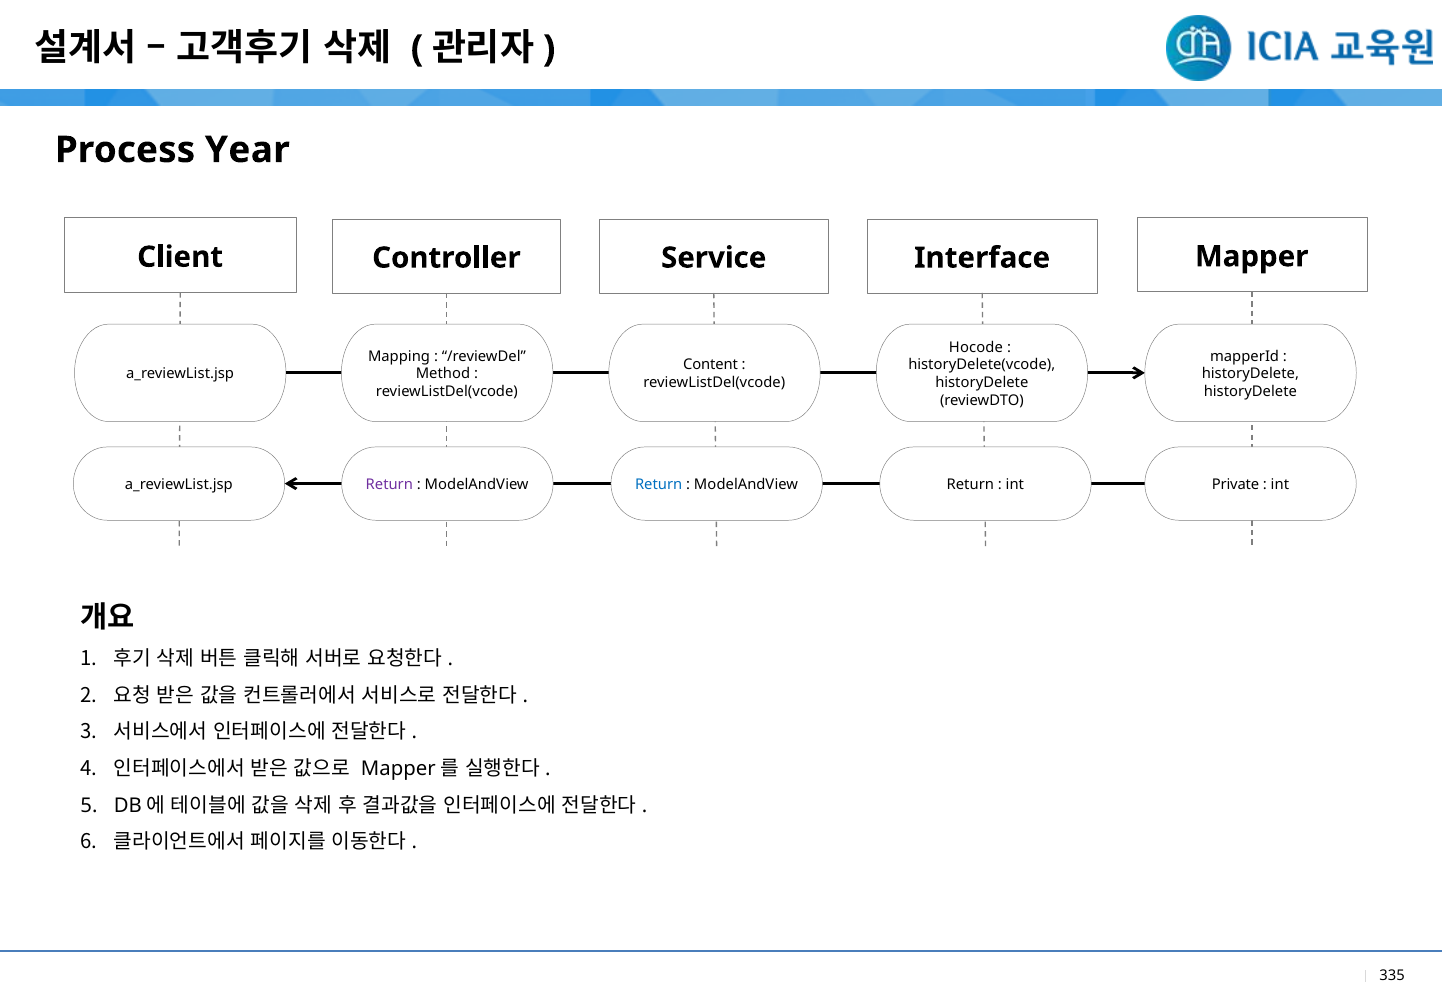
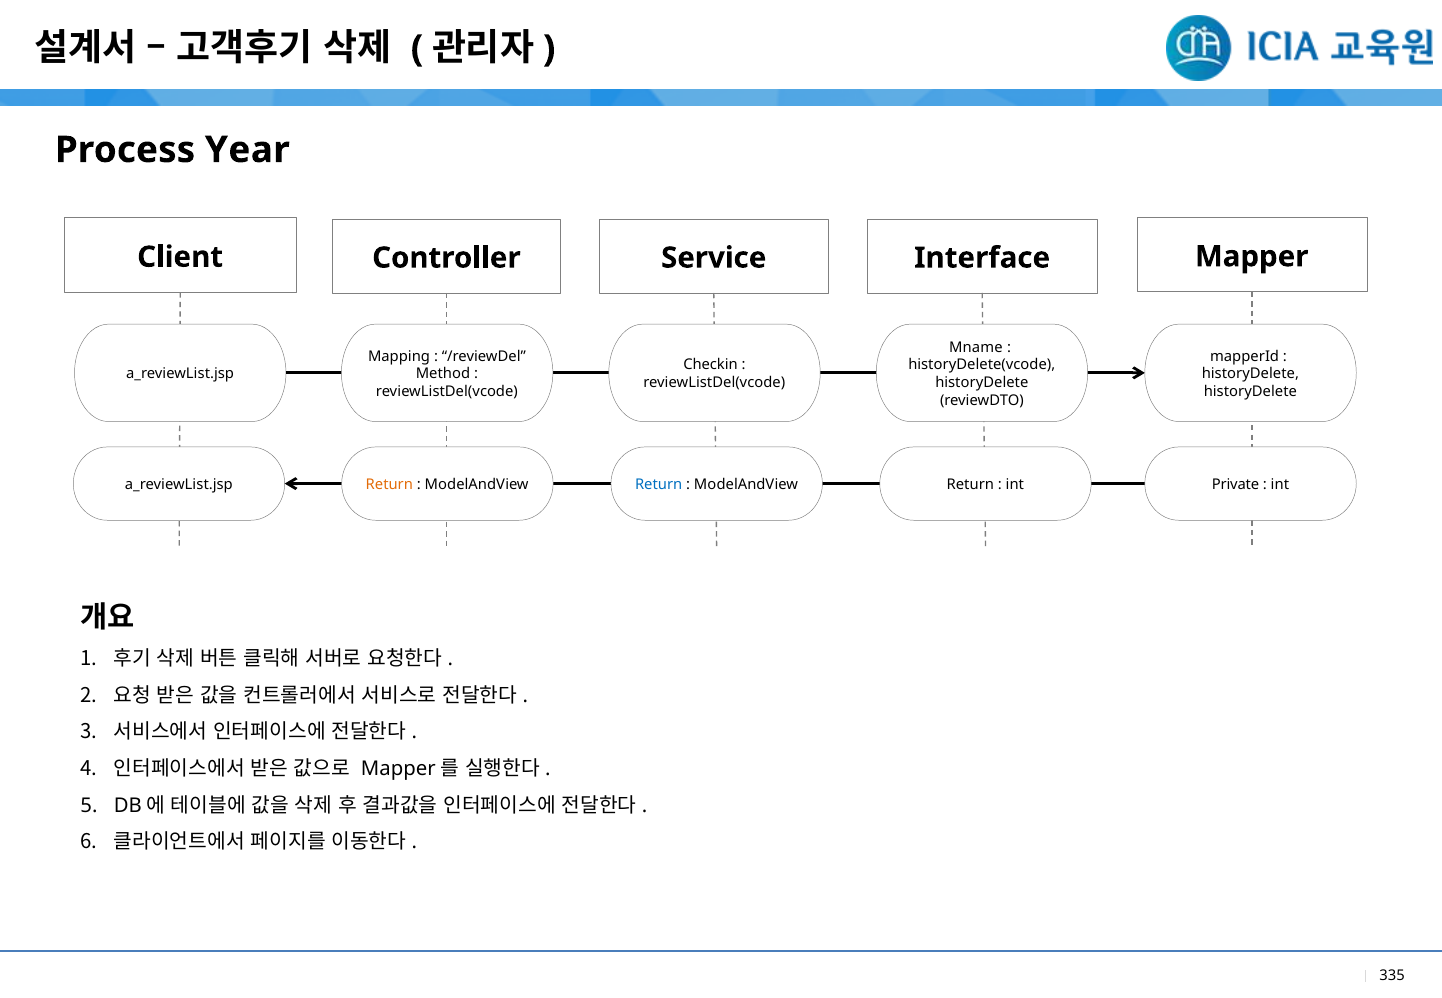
Hocode: Hocode -> Mname (976, 347)
Content: Content -> Checkin (710, 365)
Return colour: purple -> orange (389, 485)
